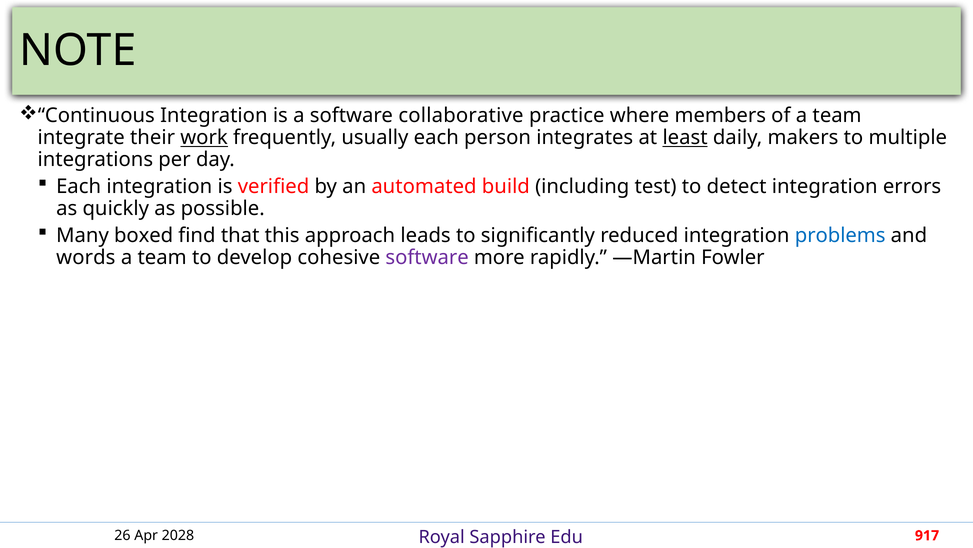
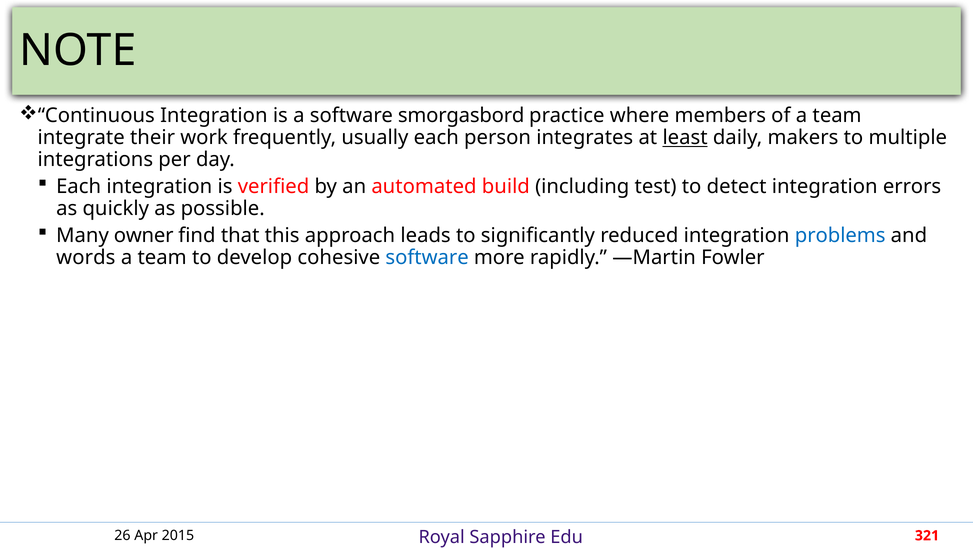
collaborative: collaborative -> smorgasbord (461, 116)
work underline: present -> none (204, 138)
boxed: boxed -> owner (144, 235)
software colour: purple -> blue (427, 257)
2028: 2028 -> 2015 (178, 535)
917: 917 -> 321 (927, 535)
